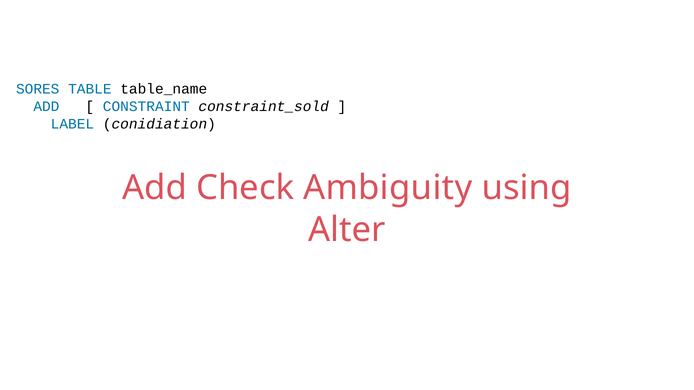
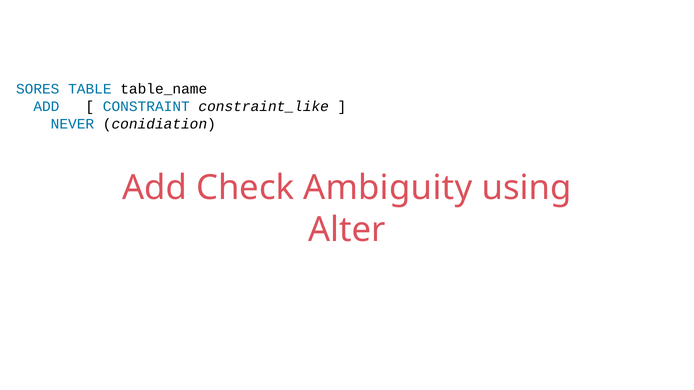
constraint_sold: constraint_sold -> constraint_like (264, 107)
LABEL: LABEL -> NEVER (72, 124)
